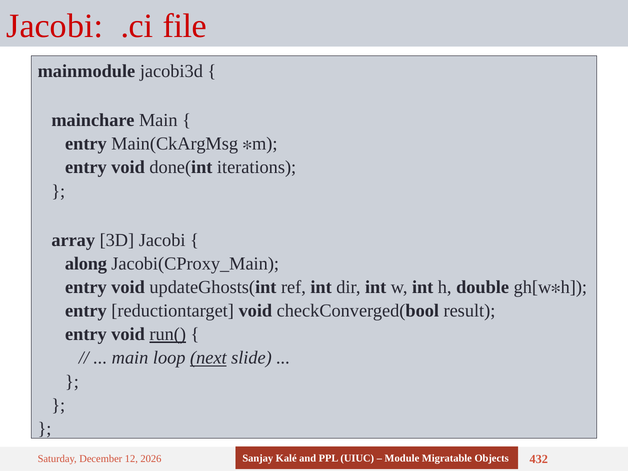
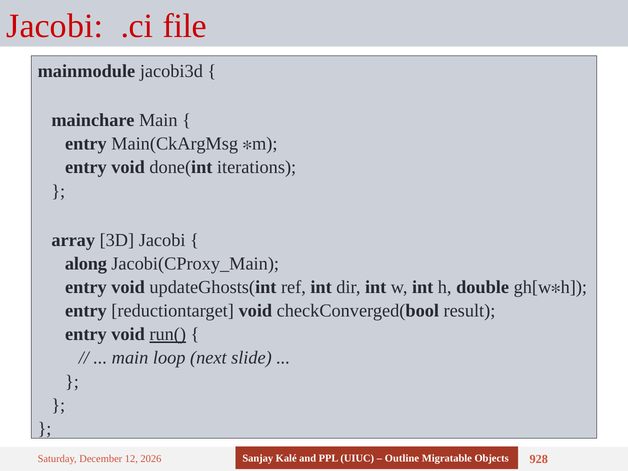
next underline: present -> none (208, 358)
Module: Module -> Outline (402, 458)
432: 432 -> 928 (539, 459)
